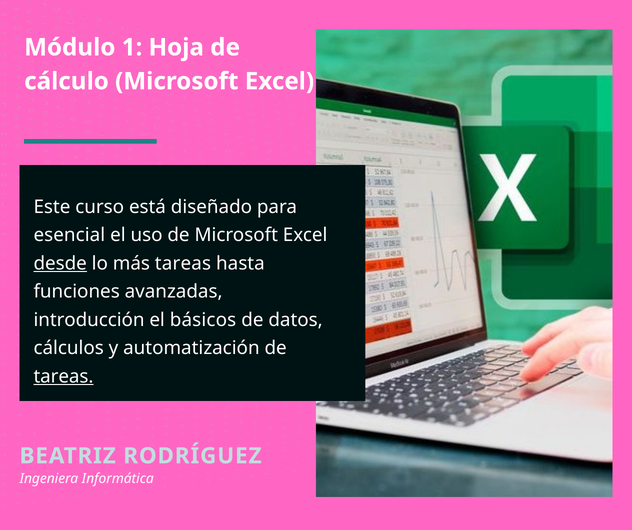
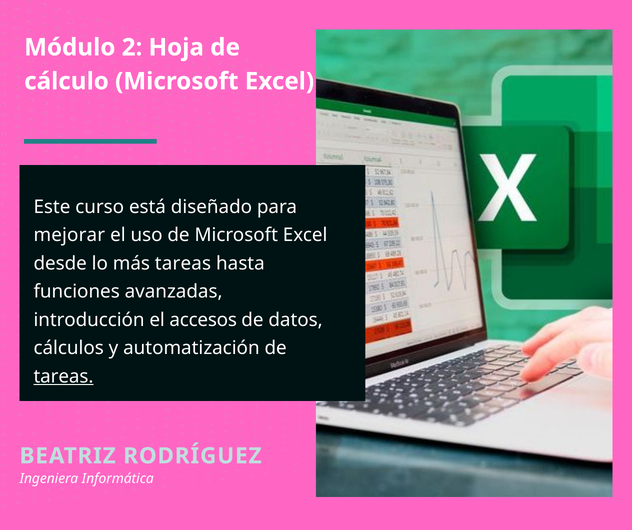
1: 1 -> 2 (132, 47)
esencial: esencial -> mejorar (69, 235)
desde underline: present -> none (60, 263)
básicos: básicos -> accesos (203, 320)
